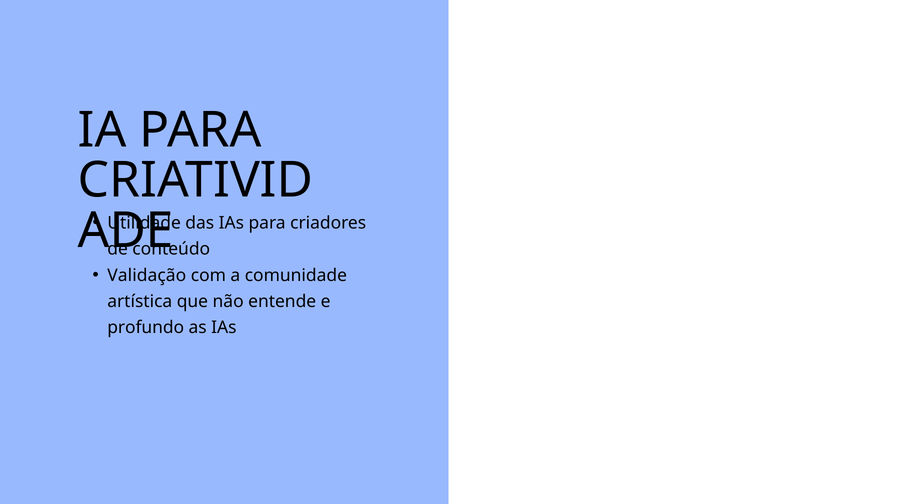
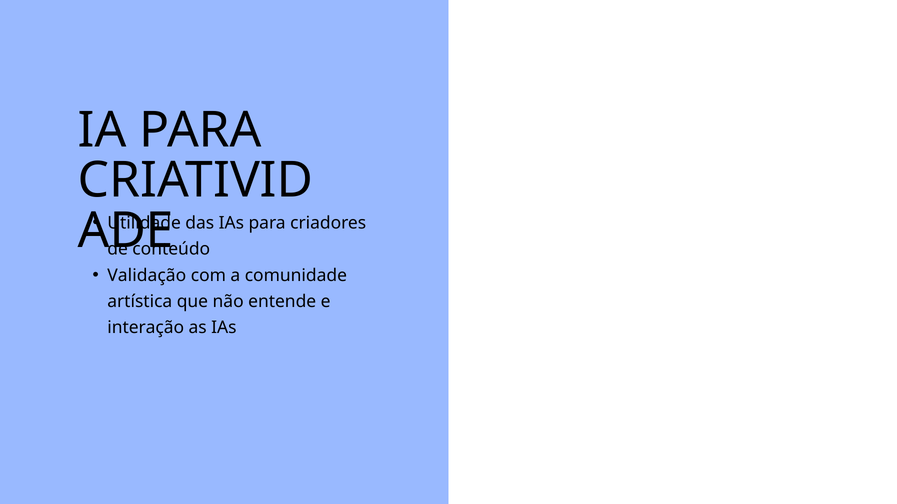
profundo: profundo -> interação (146, 328)
